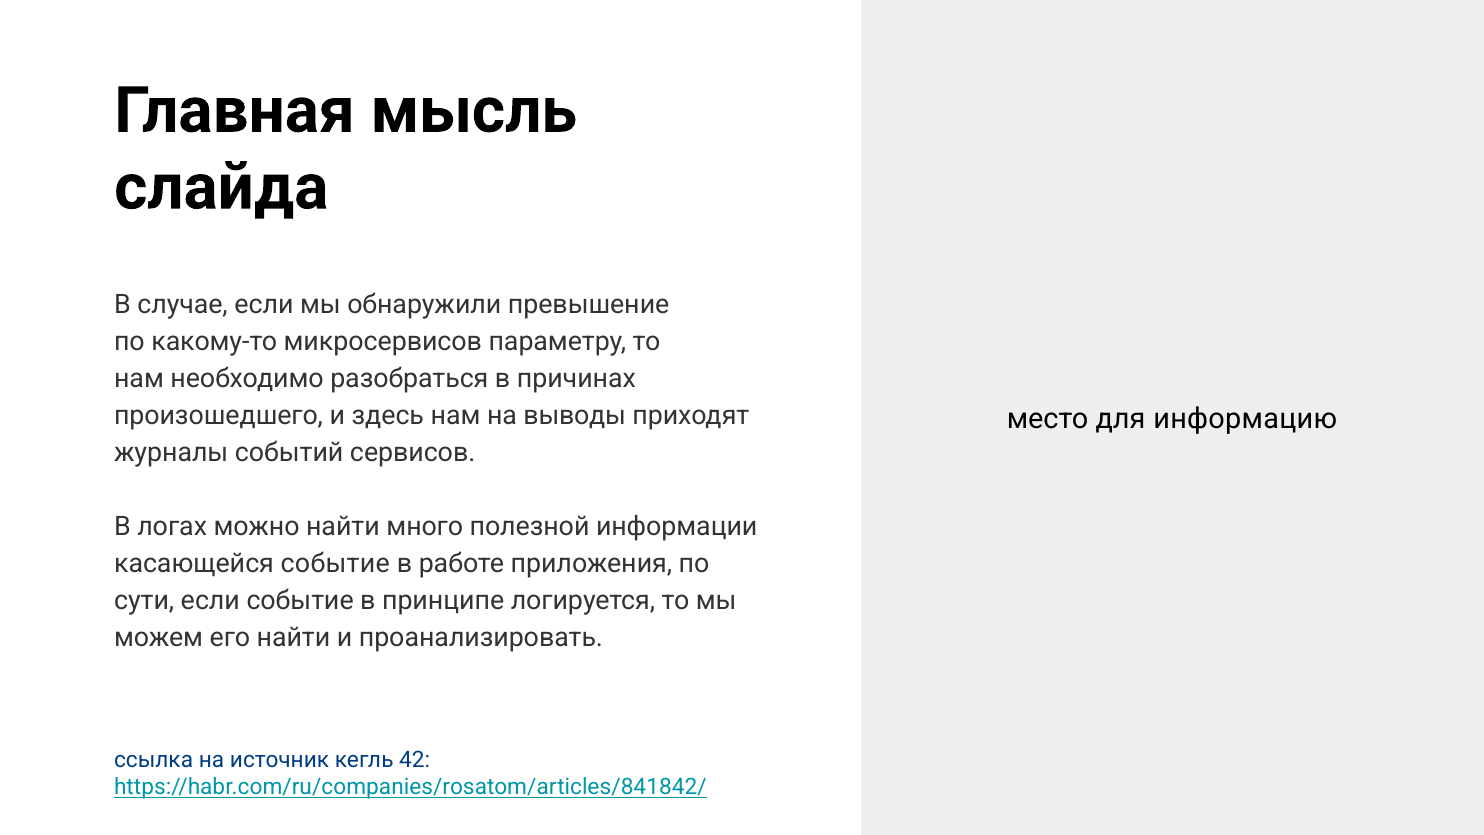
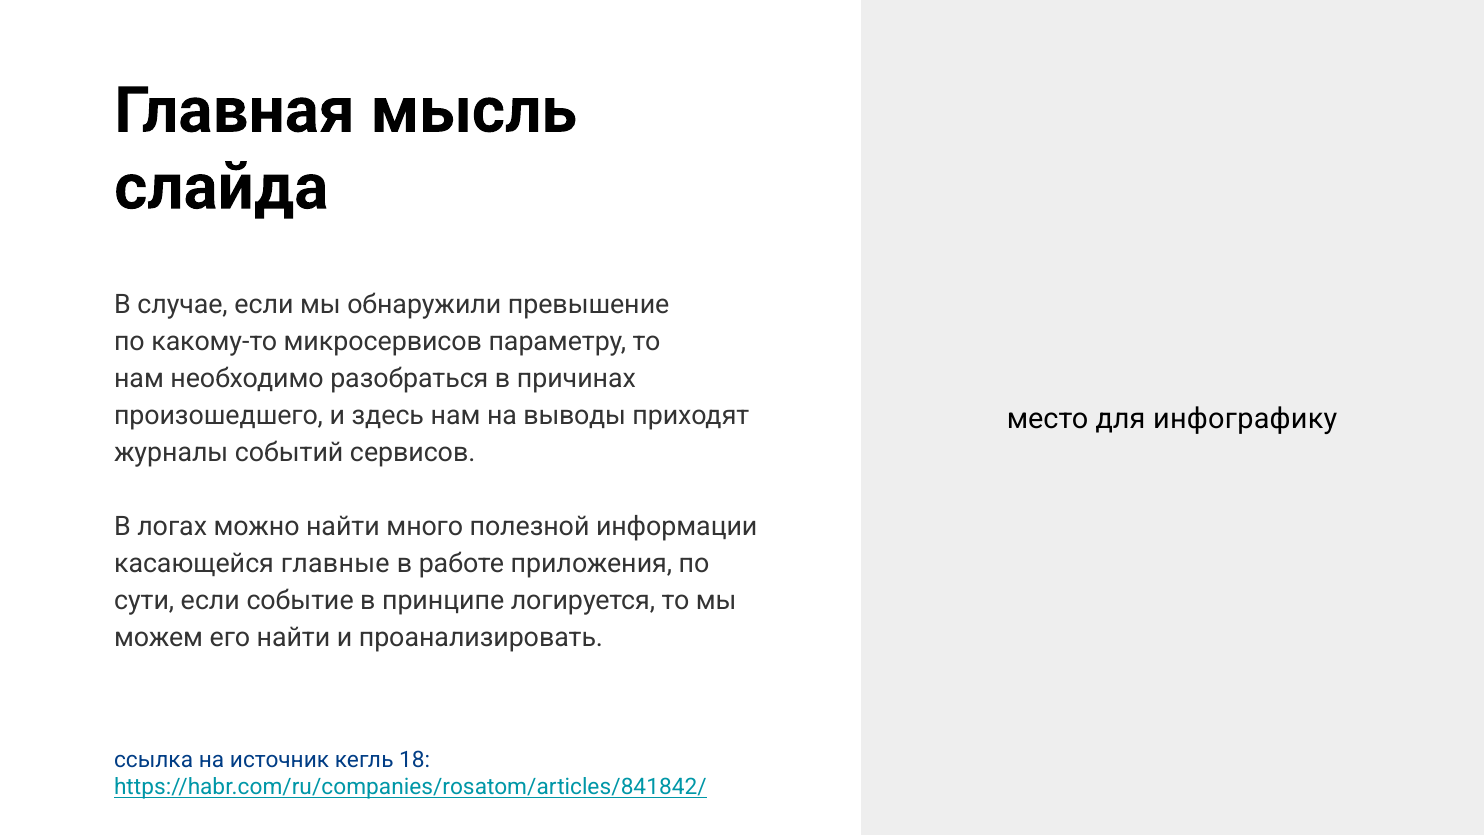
информацию: информацию -> инфографику (1245, 419)
касающейся событие: событие -> главные (335, 564)
42: 42 -> 18 (415, 760)
